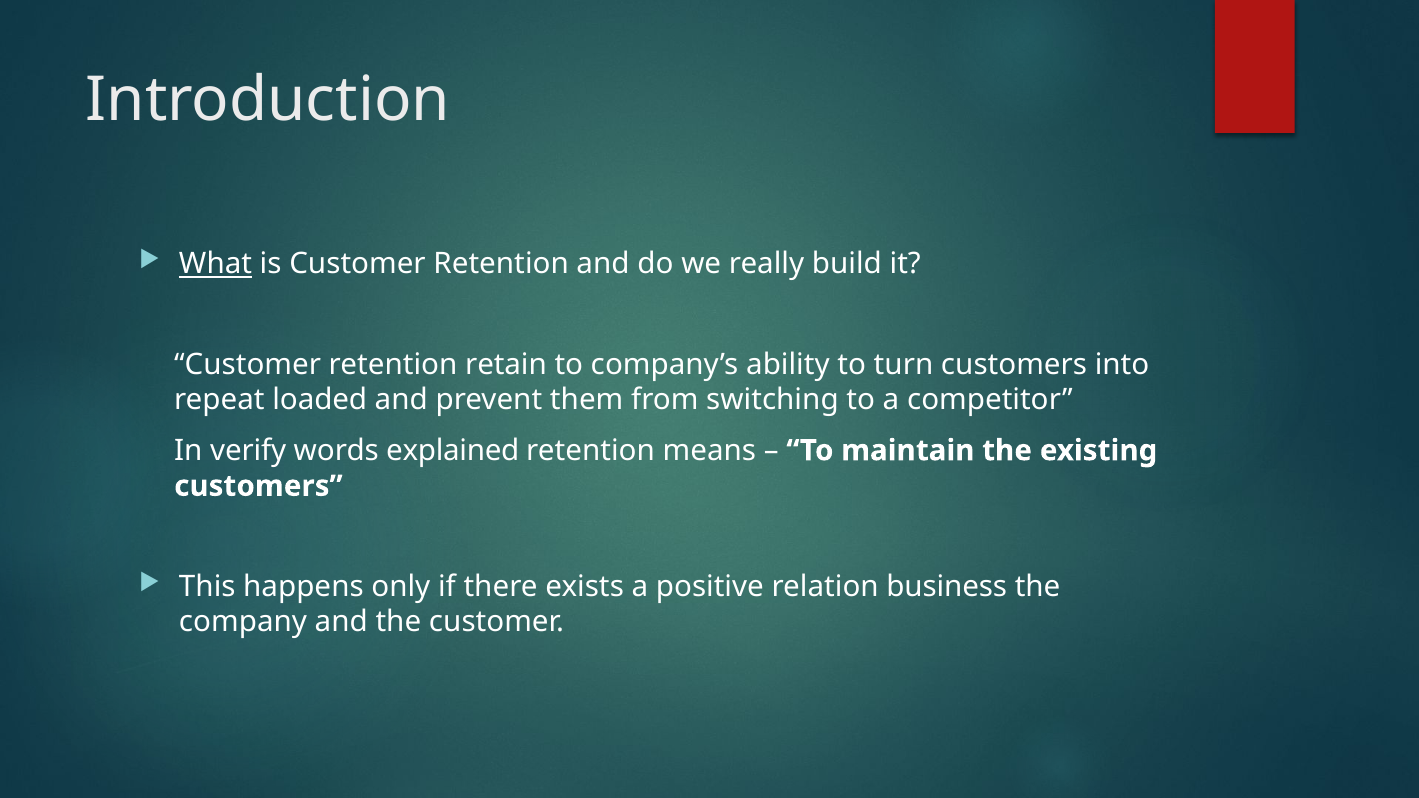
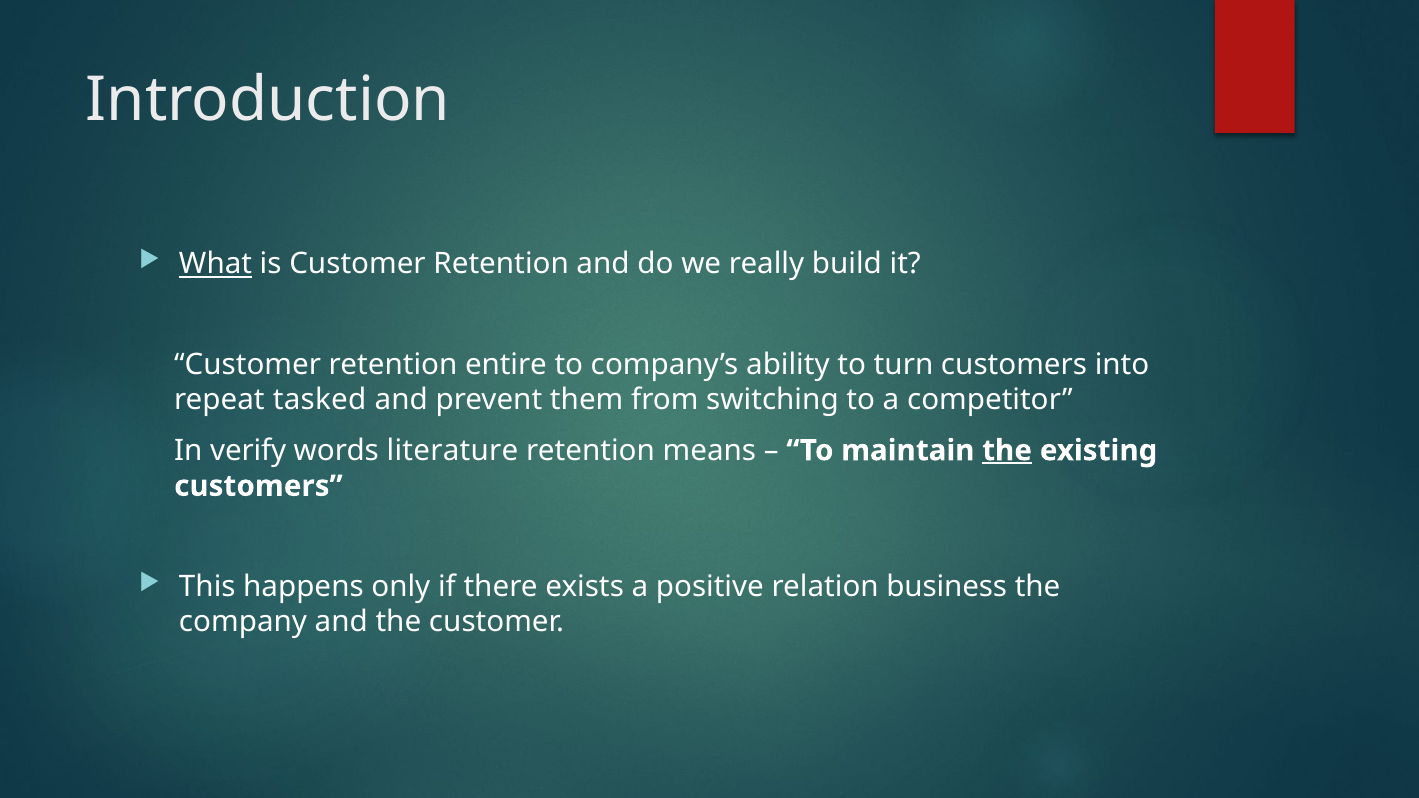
retain: retain -> entire (506, 365)
loaded: loaded -> tasked (320, 400)
explained: explained -> literature (453, 451)
the underline: none -> present (1007, 451)
